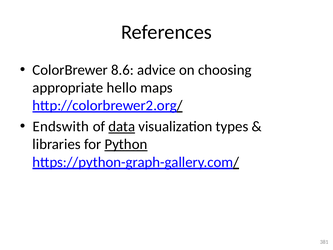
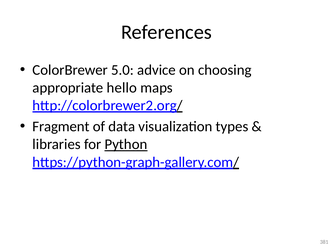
8.6: 8.6 -> 5.0 (122, 70)
Endswith: Endswith -> Fragment (61, 126)
data underline: present -> none (122, 126)
